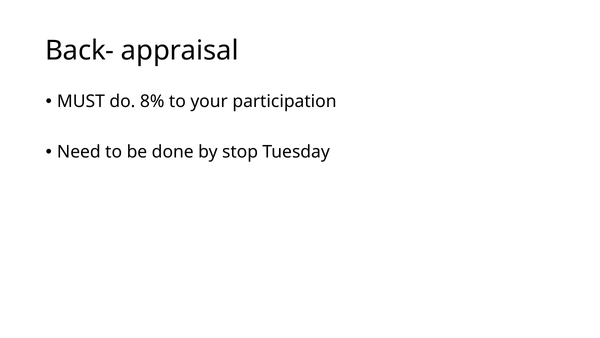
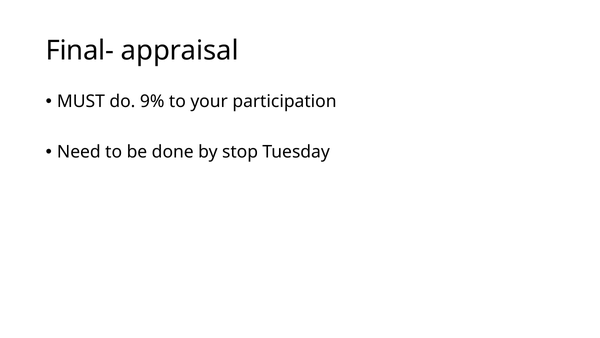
Back-: Back- -> Final- (80, 50)
8%: 8% -> 9% (152, 101)
